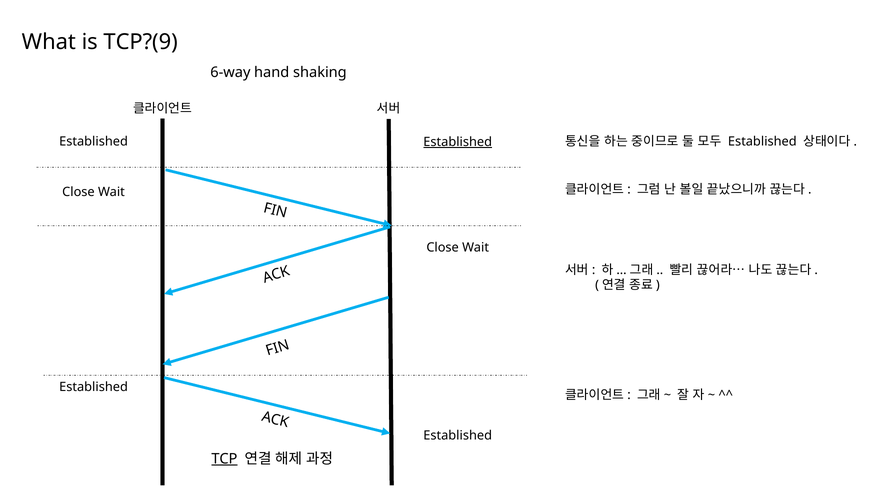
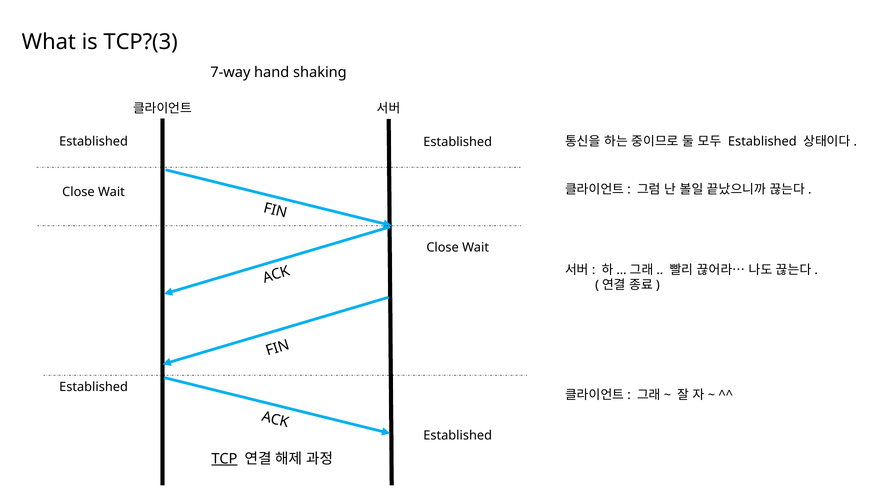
TCP?(9: TCP?(9 -> TCP?(3 (141, 42)
6-way: 6-way -> 7-way (230, 73)
Established underline: present -> none (458, 142)
